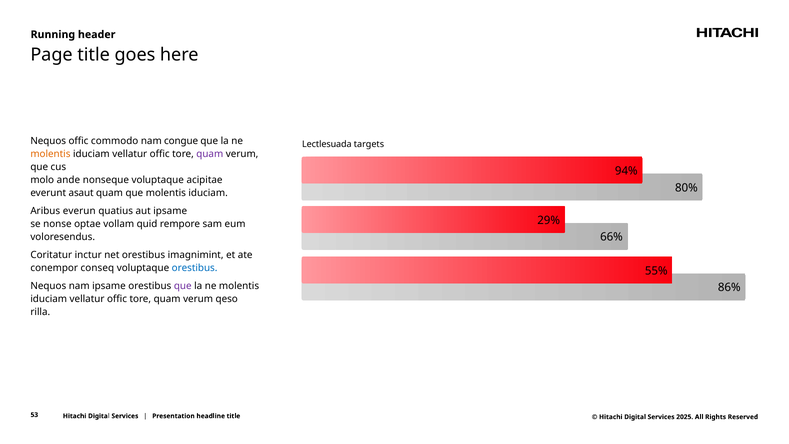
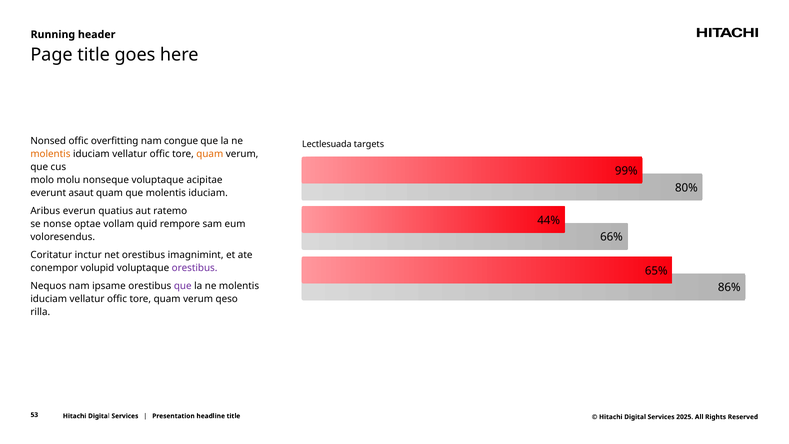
Nequos: Nequos -> Nonsed (48, 141)
commodo: commodo -> overfitting (115, 141)
quam colour: purple -> orange (210, 154)
94%: 94% -> 99% (626, 171)
ande: ande -> molu (68, 180)
aut ipsame: ipsame -> ratemo (170, 211)
29%: 29% -> 44% (549, 220)
conseq: conseq -> volupid (97, 268)
orestibus colour: blue -> purple (195, 268)
55%: 55% -> 65% (656, 271)
